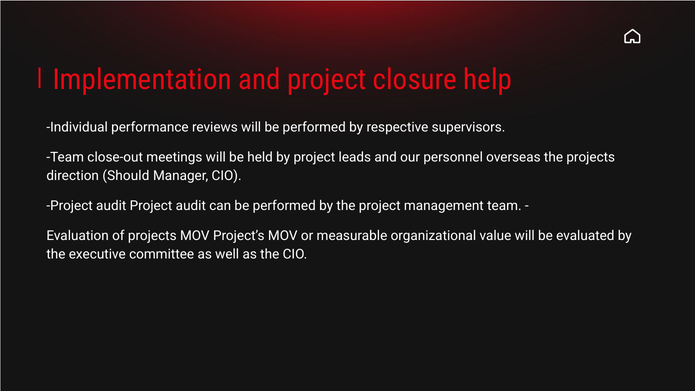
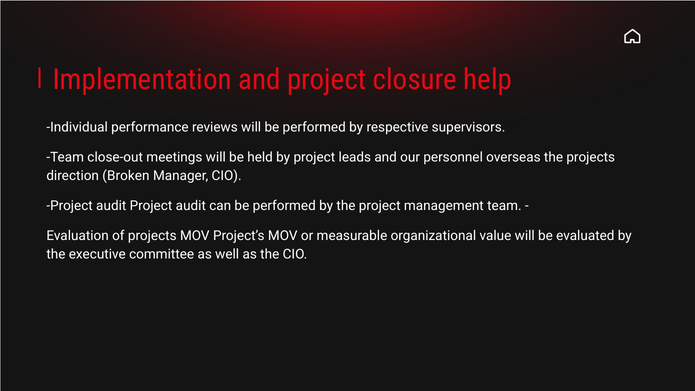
Should: Should -> Broken (126, 176)
